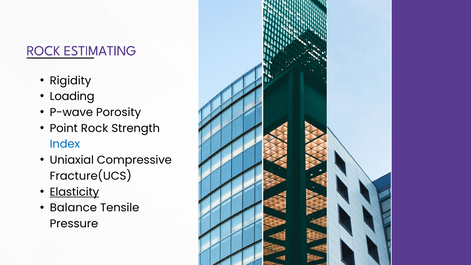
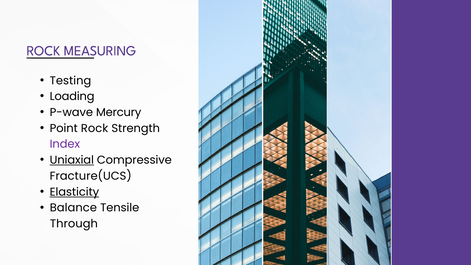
ESTIMATING: ESTIMATING -> MEASURING (100, 51)
Rigidity: Rigidity -> Testing (70, 81)
Porosity: Porosity -> Mercury (119, 112)
Index colour: blue -> purple (65, 144)
Uniaxial underline: none -> present (72, 160)
Pressure: Pressure -> Through (74, 224)
